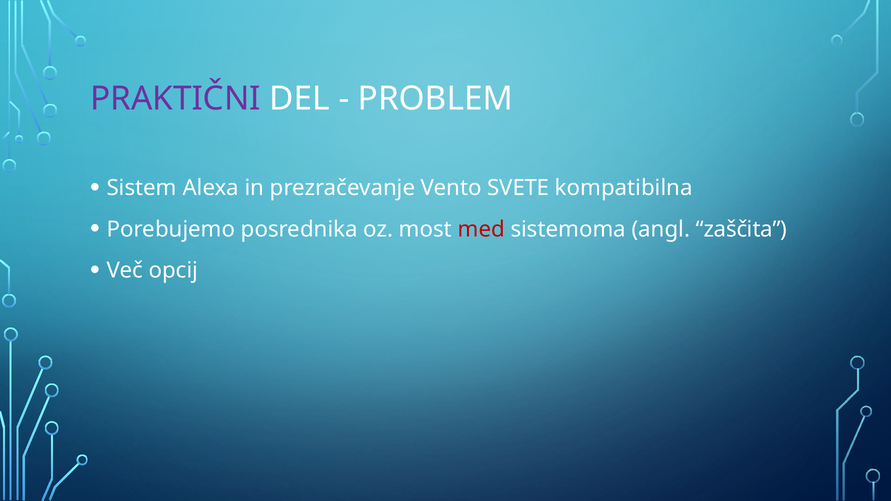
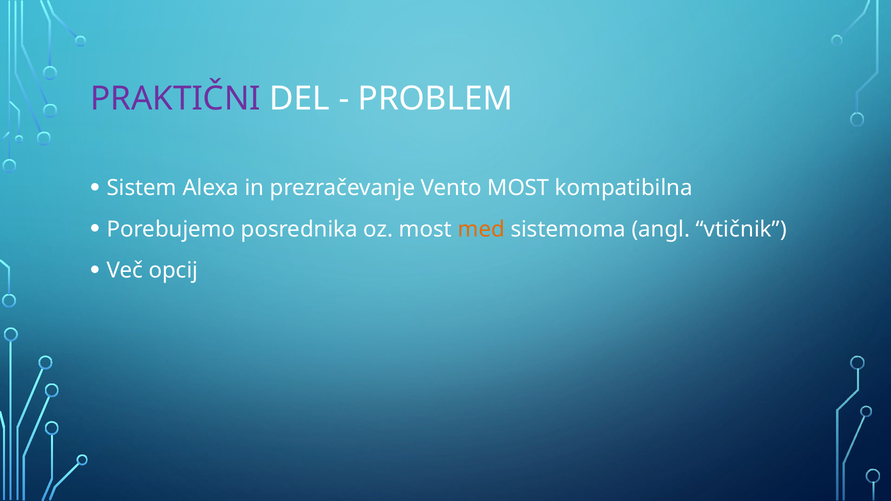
Vento SVETE: SVETE -> MOST (518, 188)
med colour: red -> orange (481, 229)
zaščita: zaščita -> vtičnik (741, 229)
